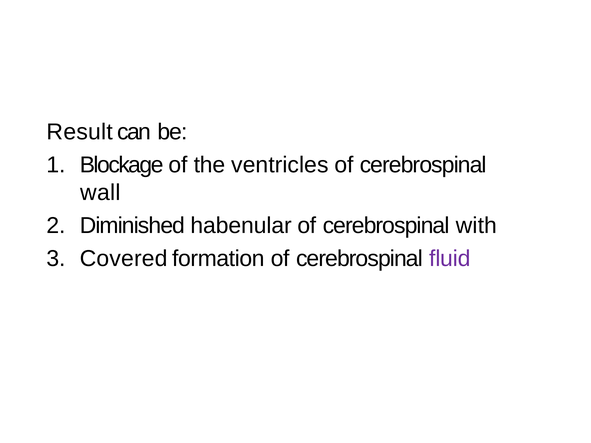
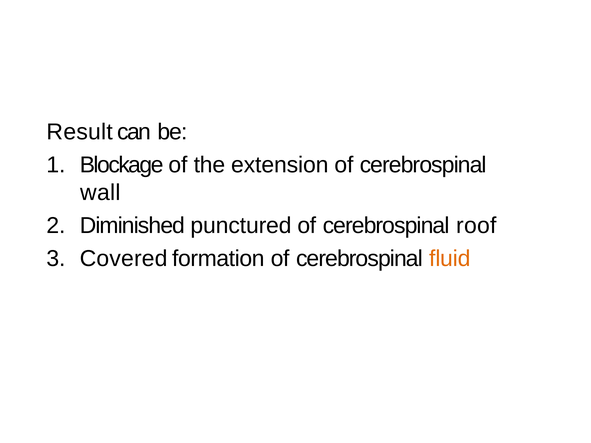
ventricles: ventricles -> extension (280, 165)
habenular: habenular -> punctured (241, 226)
with: with -> roof (476, 226)
fluid colour: purple -> orange (450, 259)
